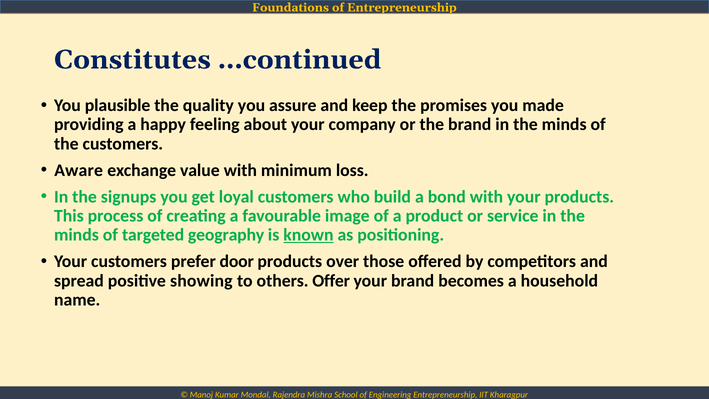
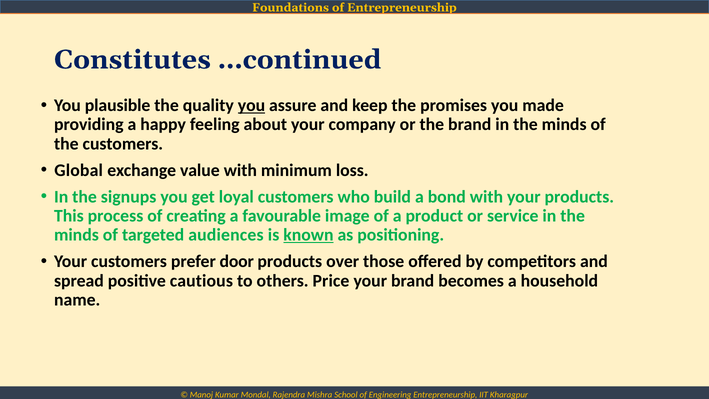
you underline: none -> present (251, 105)
Aware: Aware -> Global (79, 170)
geography: geography -> audiences (226, 235)
showing: showing -> cautious (201, 281)
Offer: Offer -> Price (331, 281)
